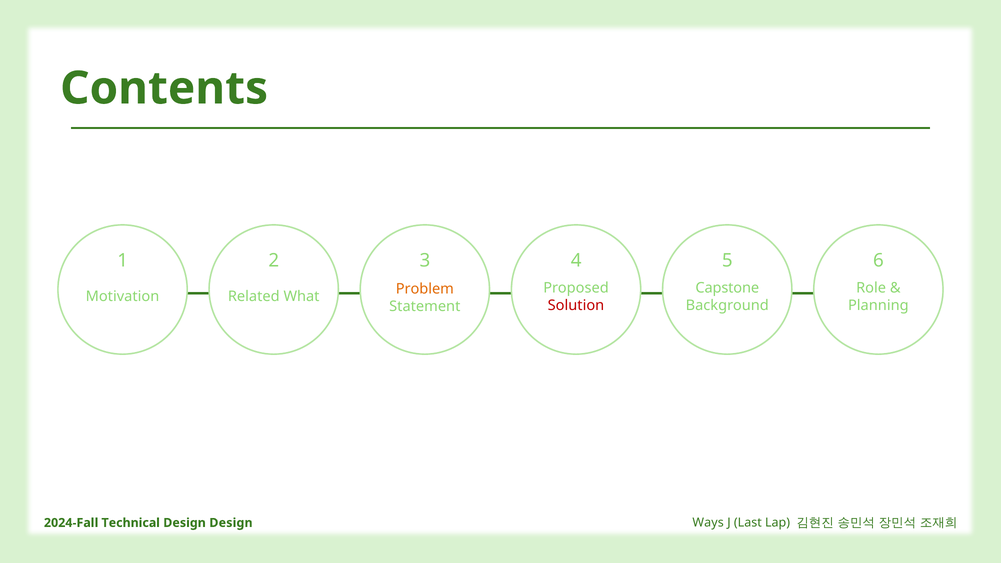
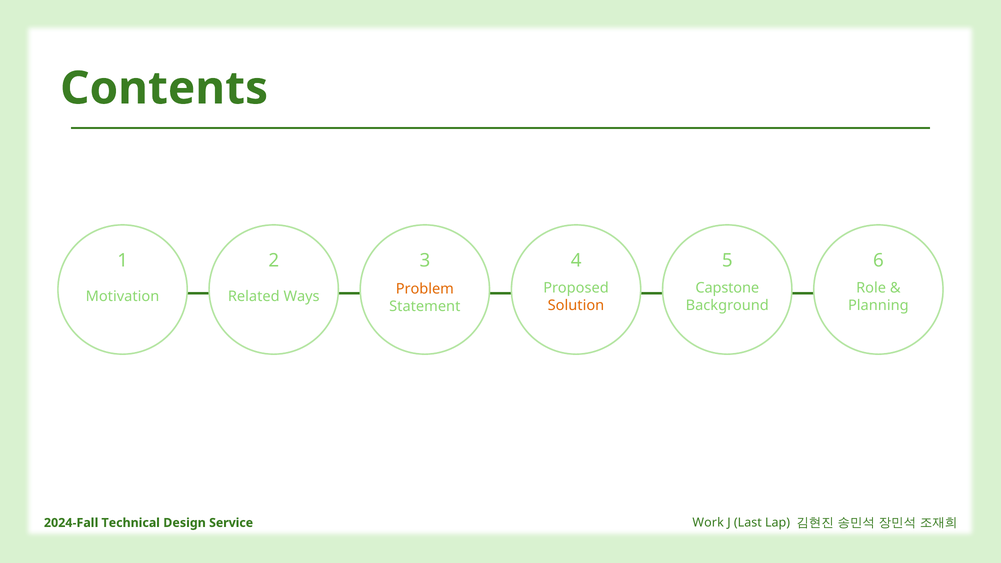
What: What -> Ways (302, 296)
Solution colour: red -> orange (576, 305)
Ways: Ways -> Work (708, 523)
Design Design: Design -> Service (231, 523)
